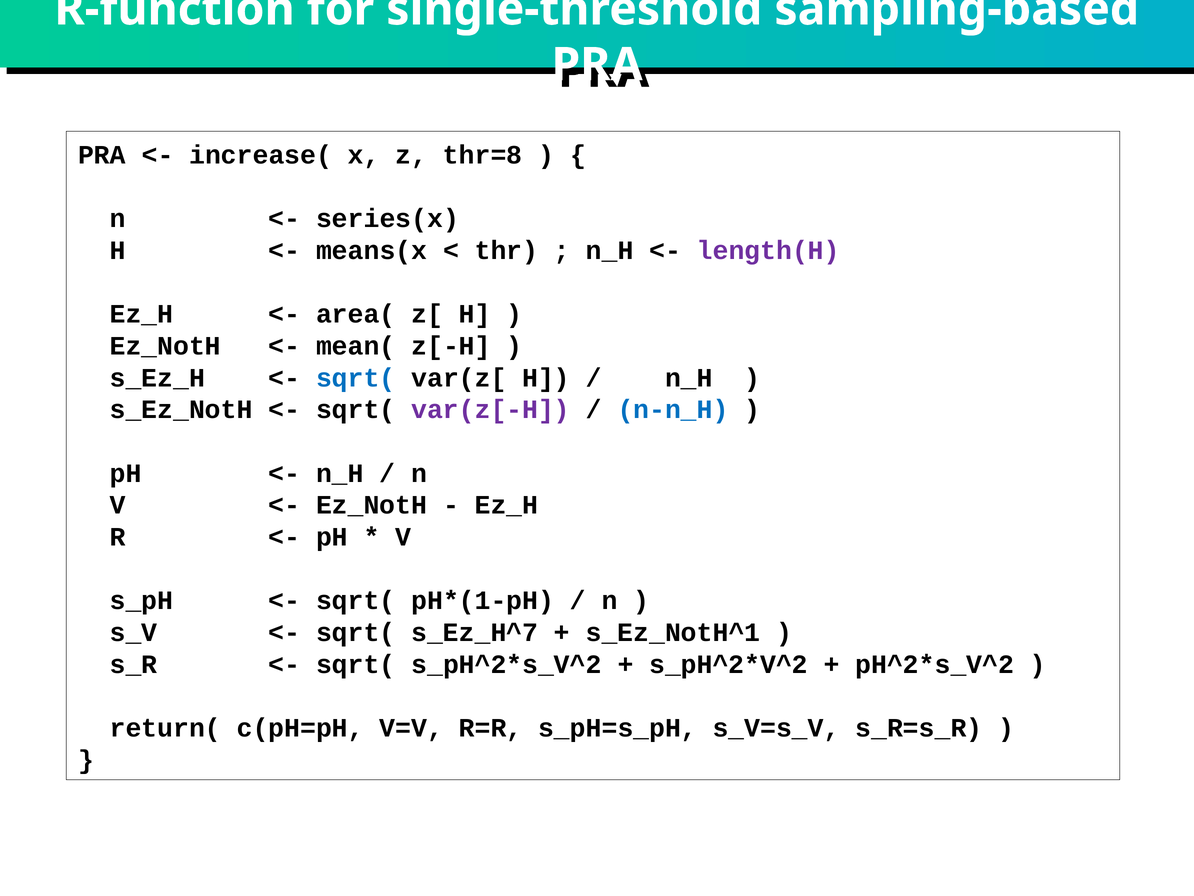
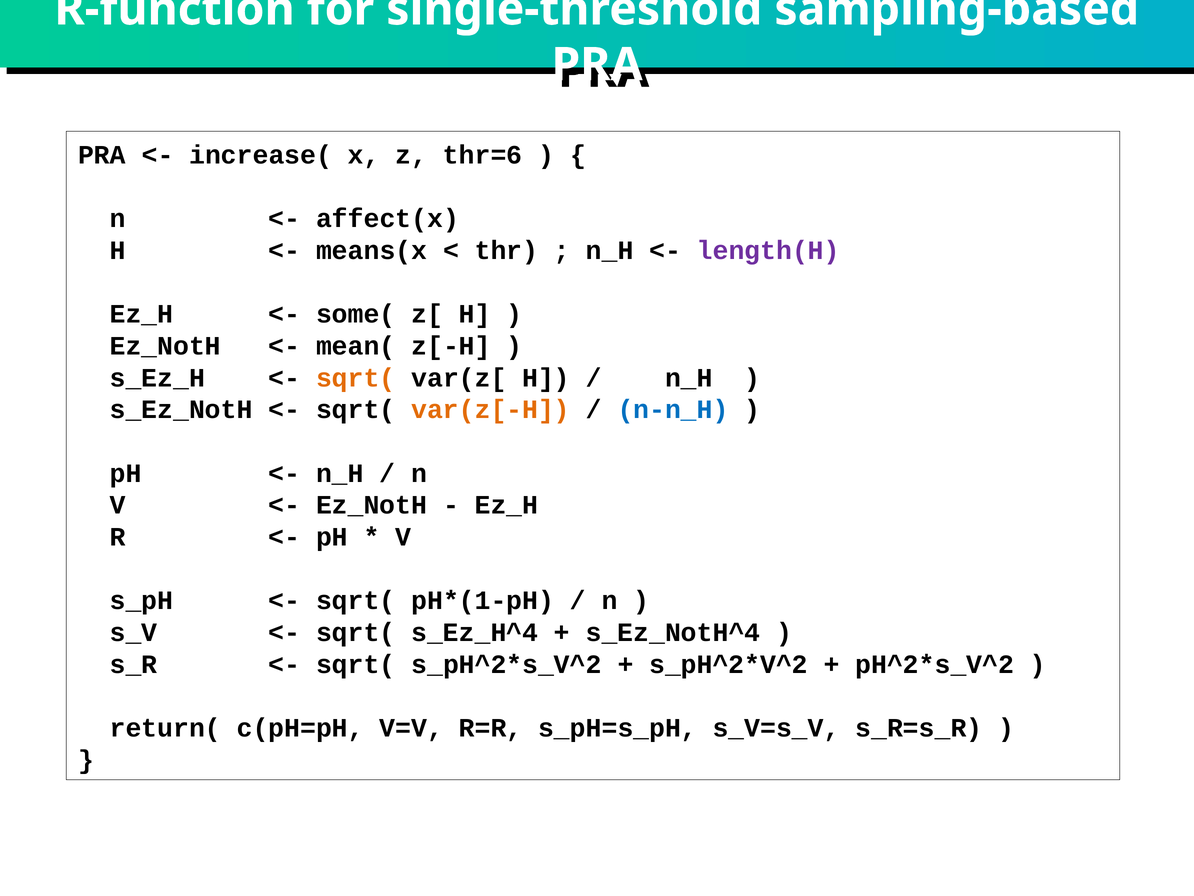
thr=8: thr=8 -> thr=6 (483, 155)
series(x: series(x -> affect(x (387, 218)
area(: area( -> some( (356, 314)
sqrt( colour: blue -> orange (356, 378)
var(z[-H colour: purple -> orange (491, 409)
s_Ez_H^7: s_Ez_H^7 -> s_Ez_H^4 (475, 632)
s_Ez_NotH^1: s_Ez_NotH^1 -> s_Ez_NotH^4 (673, 632)
